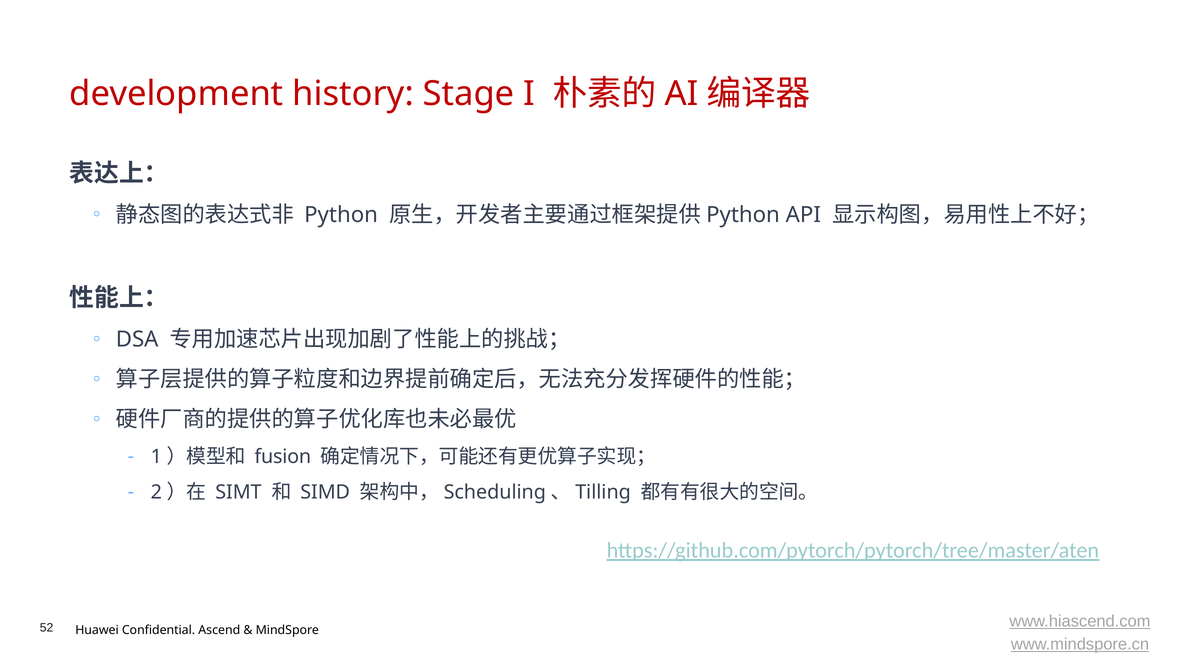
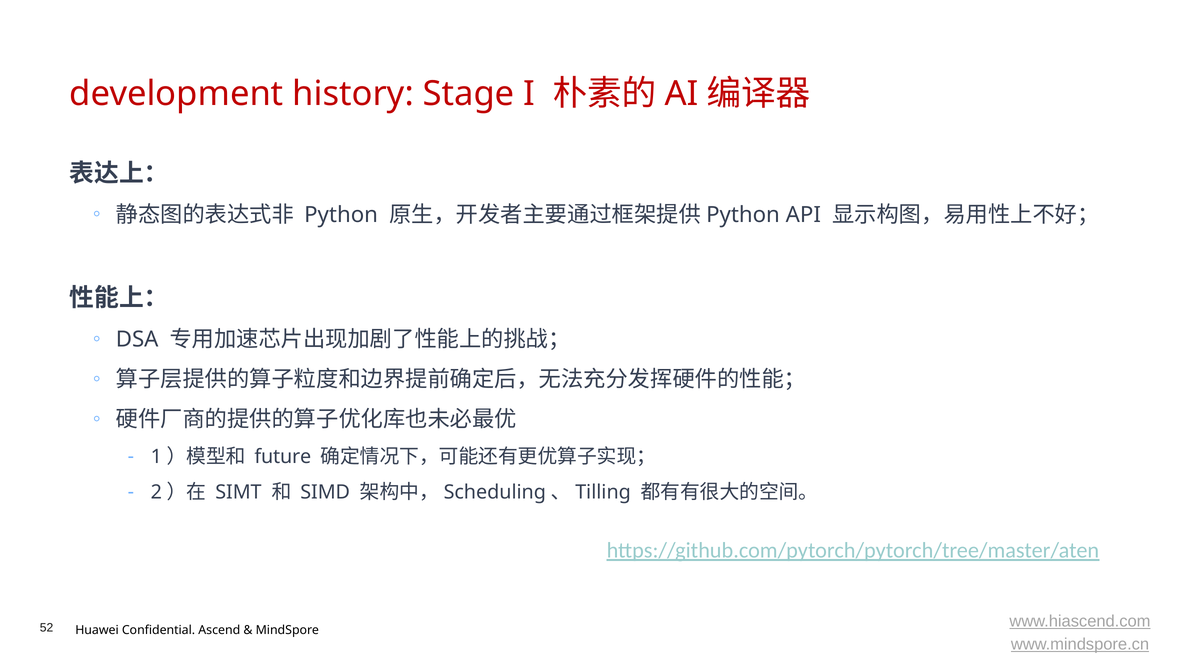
fusion: fusion -> future (283, 457)
